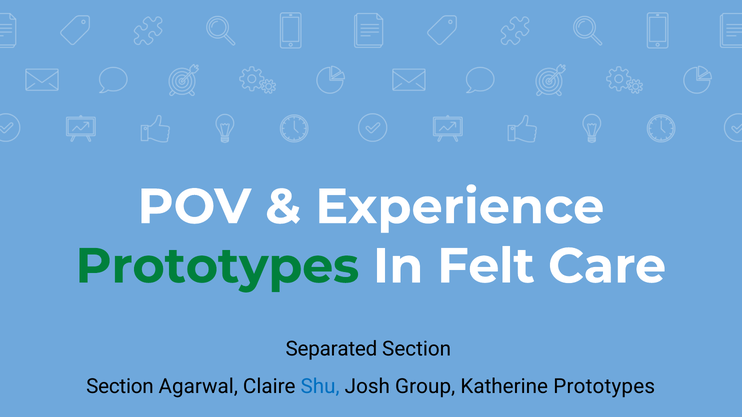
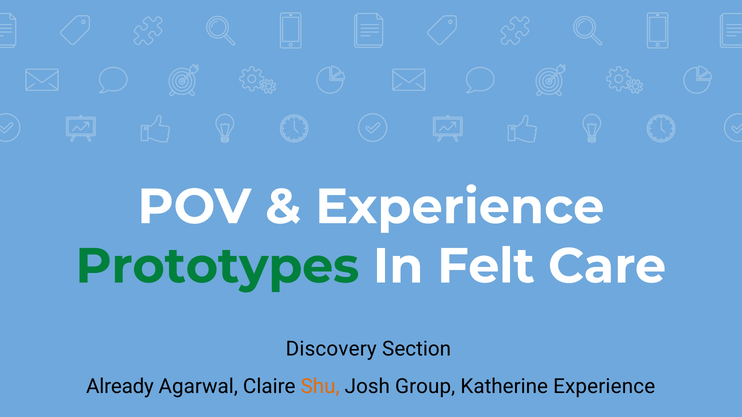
Separated: Separated -> Discovery (331, 349)
Section: Section -> Already (120, 387)
Shu colour: blue -> orange (320, 387)
Katherine Prototypes: Prototypes -> Experience (604, 387)
